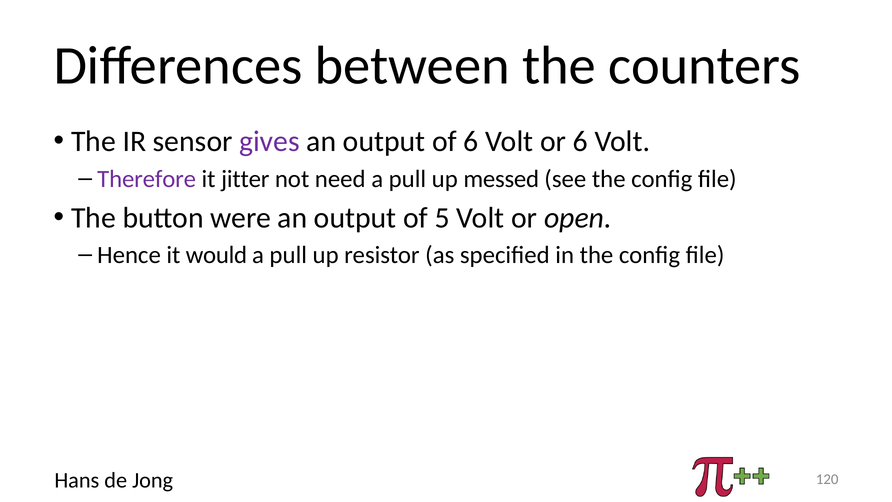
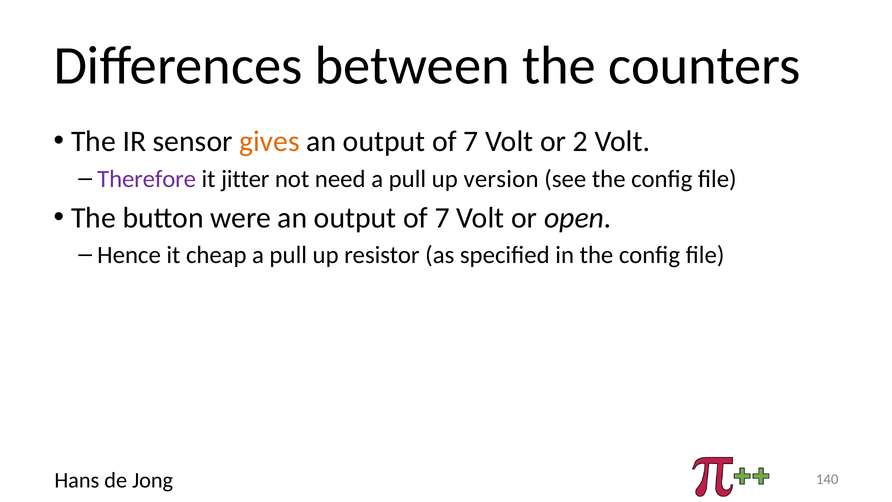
gives colour: purple -> orange (269, 141)
6: 6 -> 7 (471, 141)
or 6: 6 -> 2 (580, 141)
messed: messed -> version (501, 179)
5: 5 -> 7 (442, 218)
would: would -> cheap (216, 255)
120: 120 -> 140 (827, 479)
